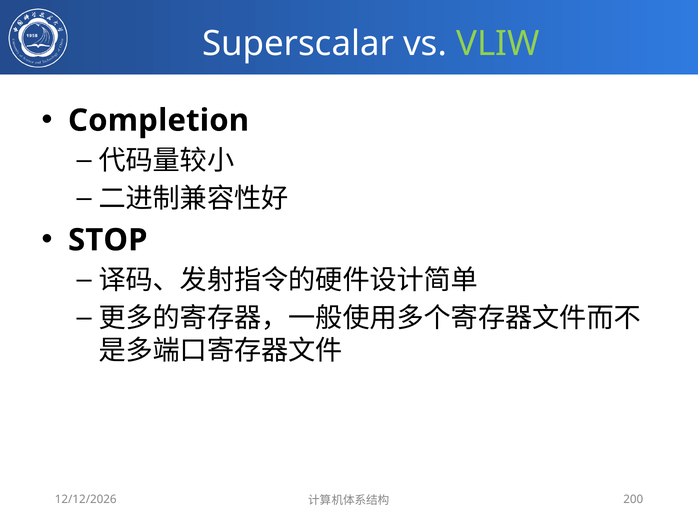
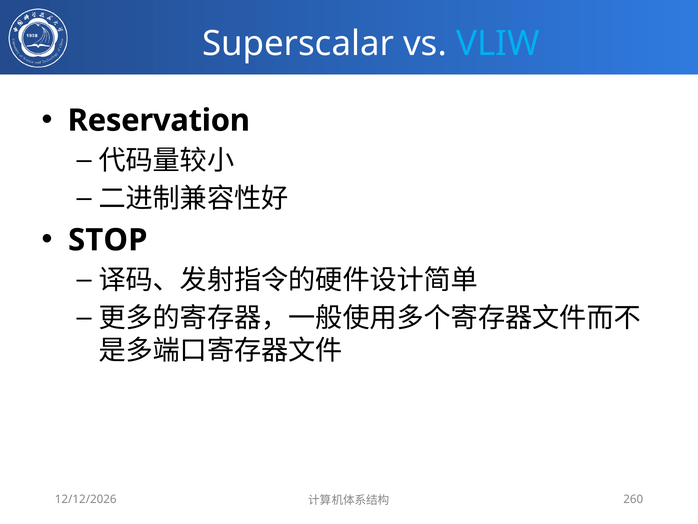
VLIW colour: light green -> light blue (498, 44)
Completion: Completion -> Reservation (159, 120)
200: 200 -> 260 (633, 499)
